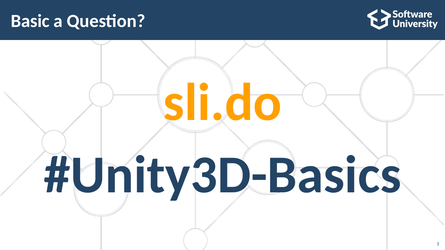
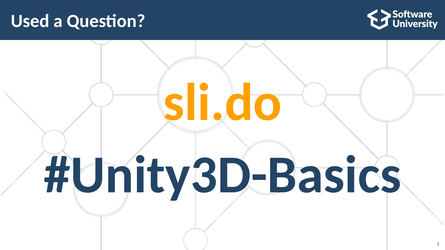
Basic: Basic -> Used (30, 21)
